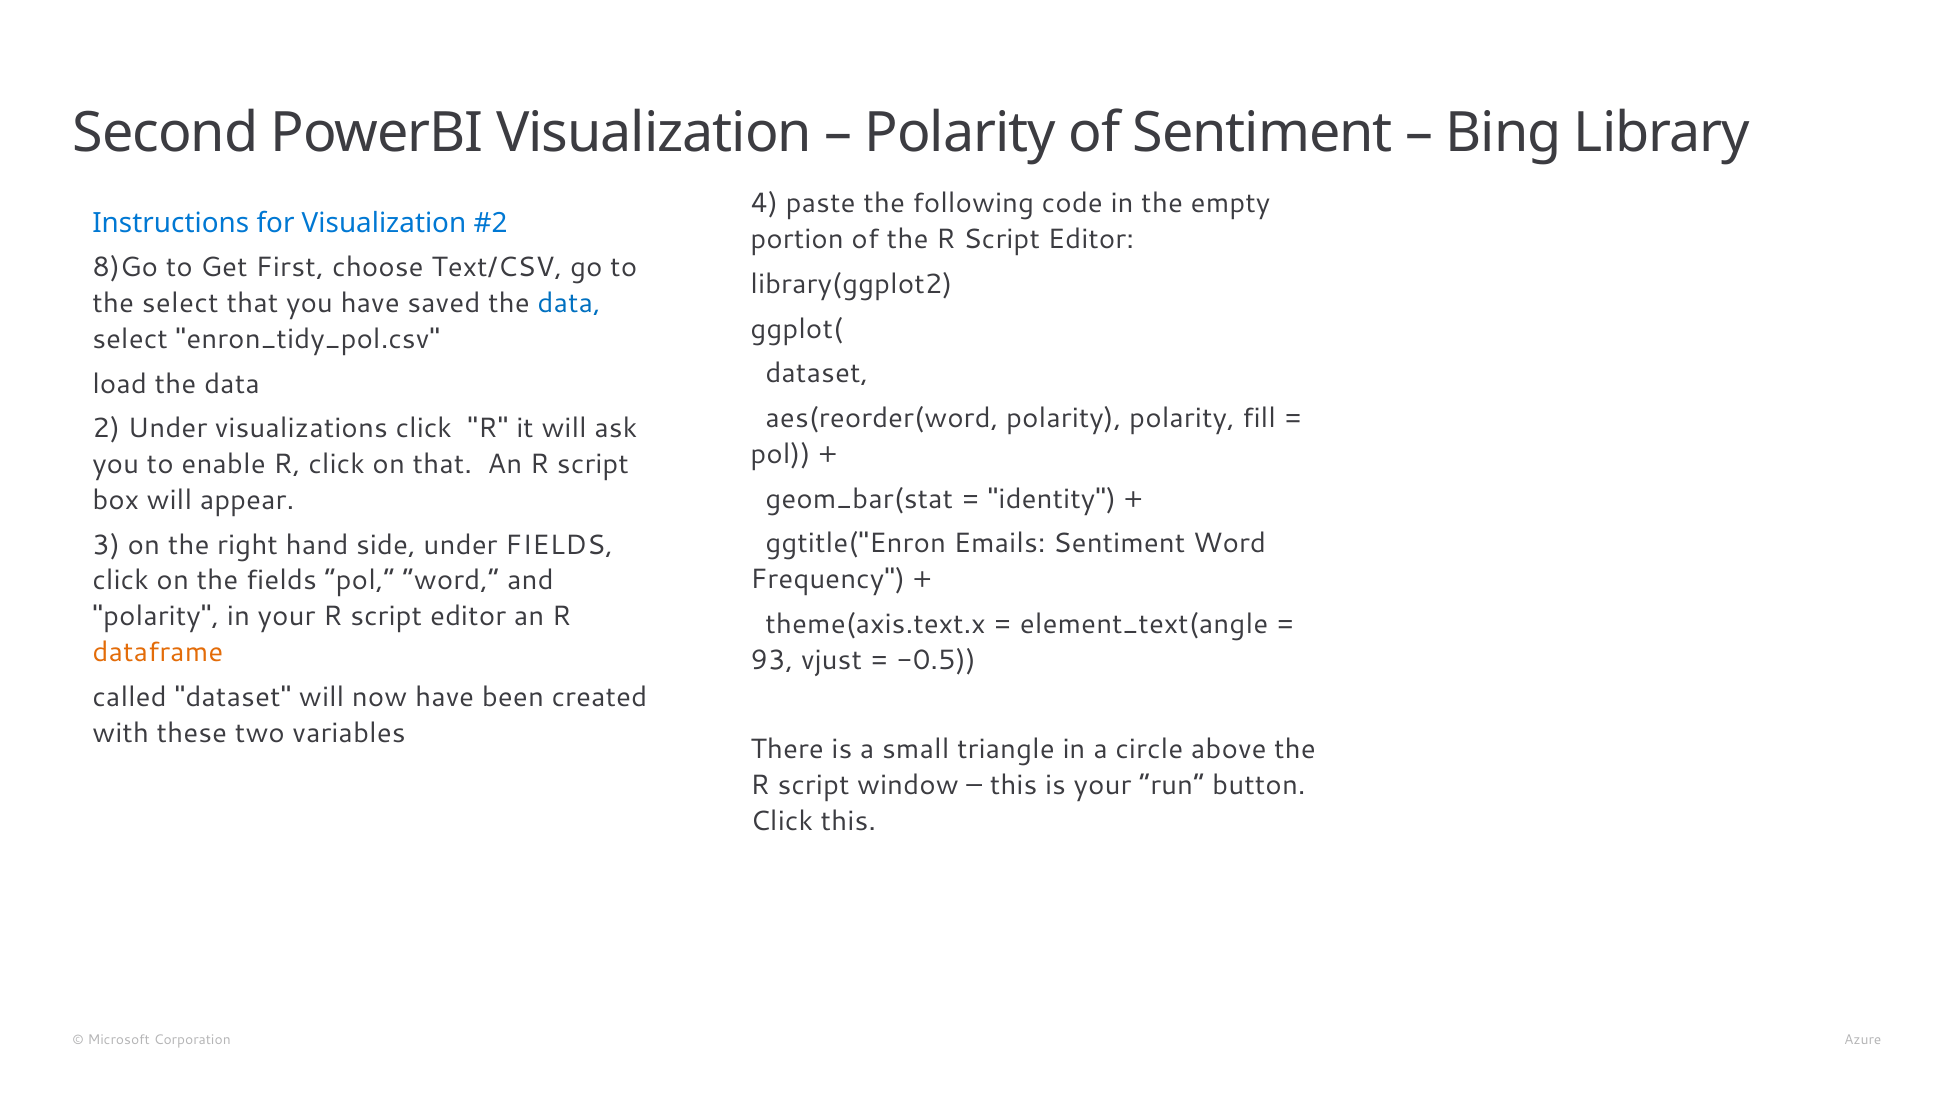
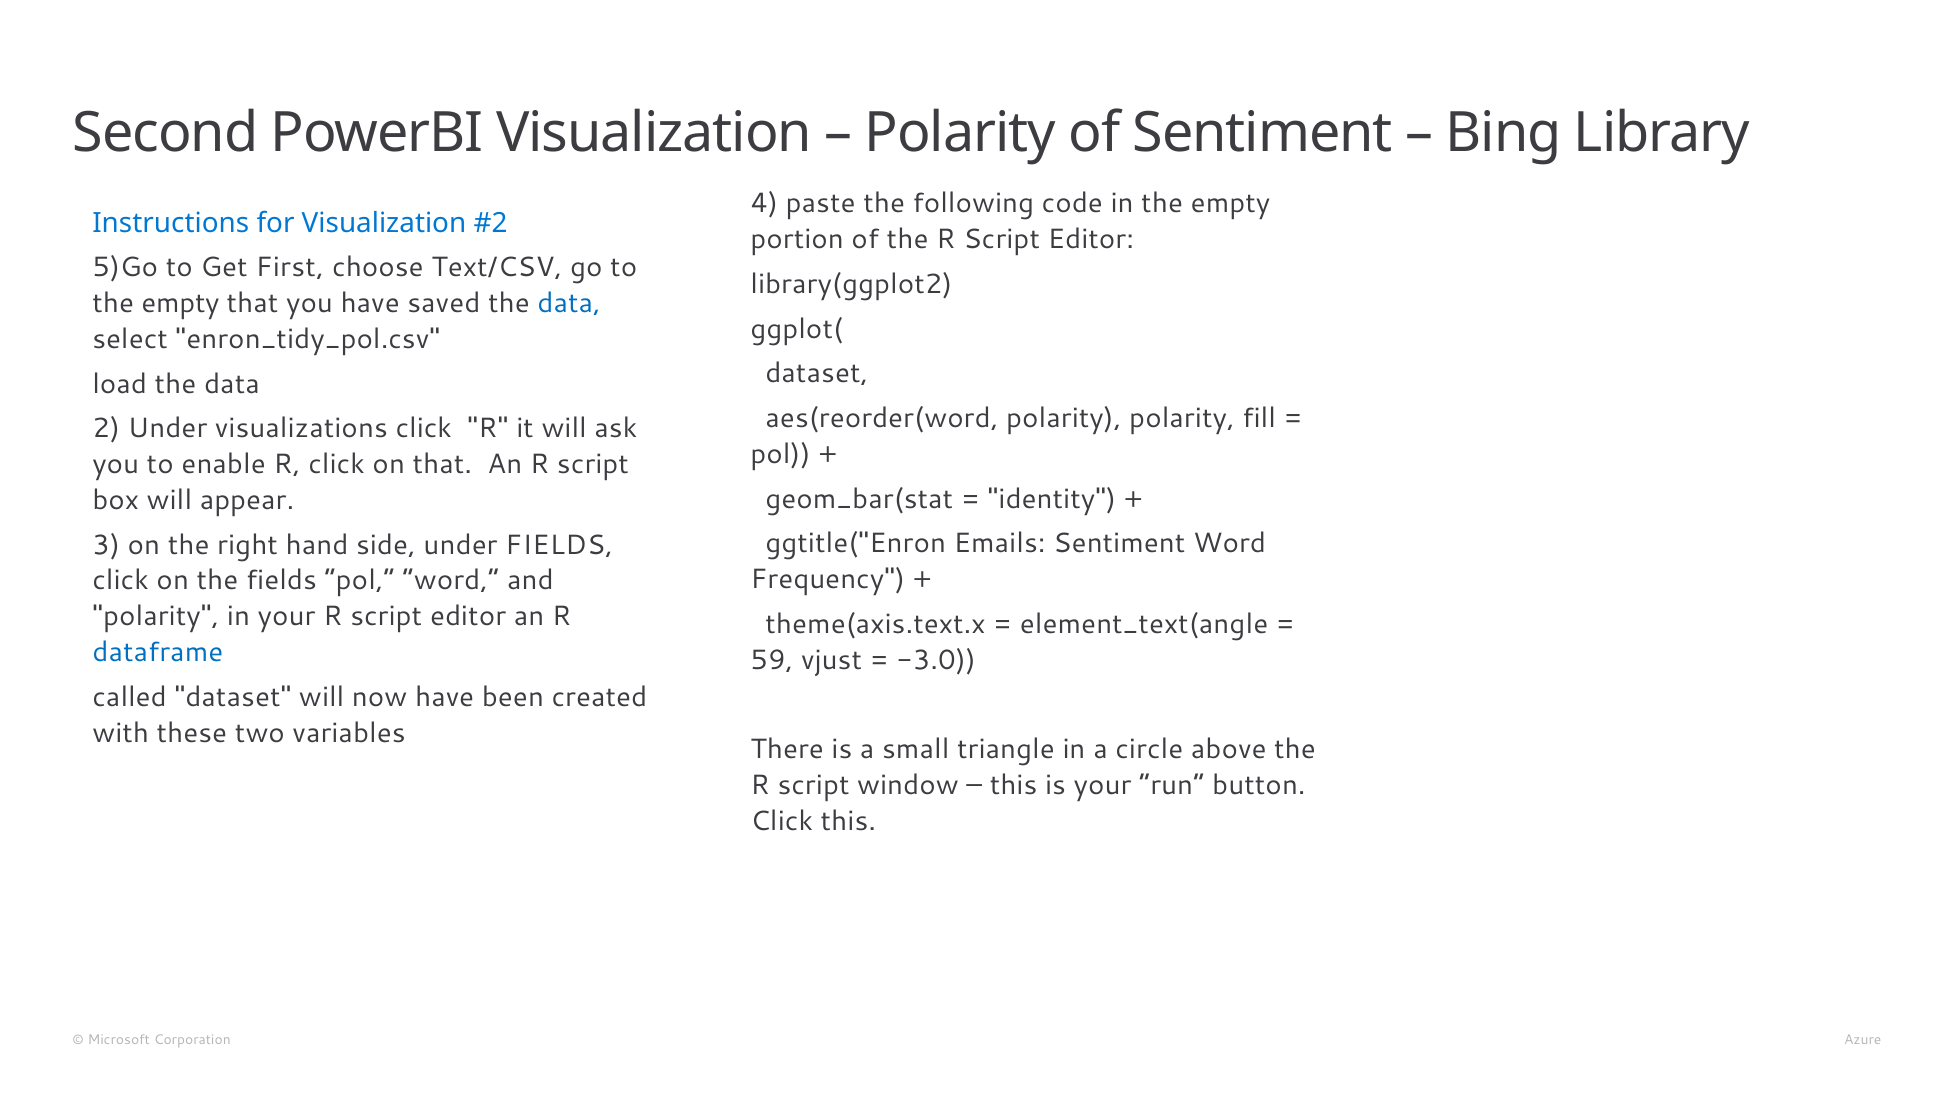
8)Go: 8)Go -> 5)Go (125, 267)
select: select -> empty (180, 303)
dataframe colour: orange -> blue (158, 652)
93: 93 -> 59 (772, 660)
-0.5: -0.5 -> -3.0 (936, 660)
